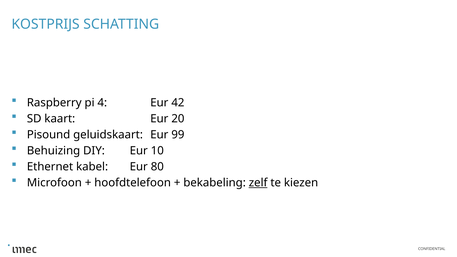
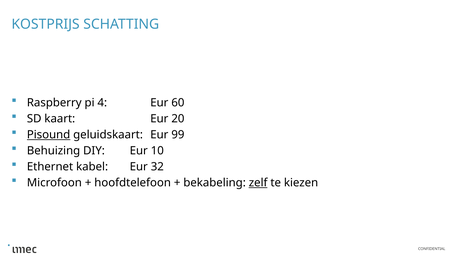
42: 42 -> 60 (178, 103)
Pisound underline: none -> present (49, 135)
80: 80 -> 32 (157, 167)
